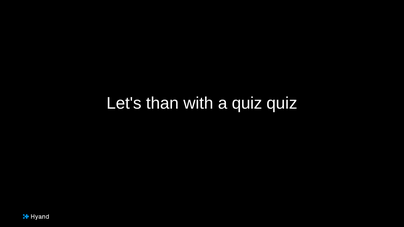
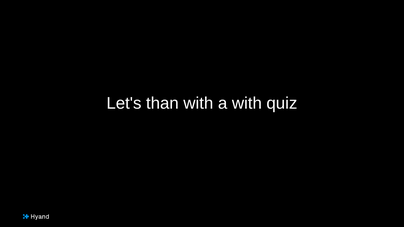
a quiz: quiz -> with (247, 104)
